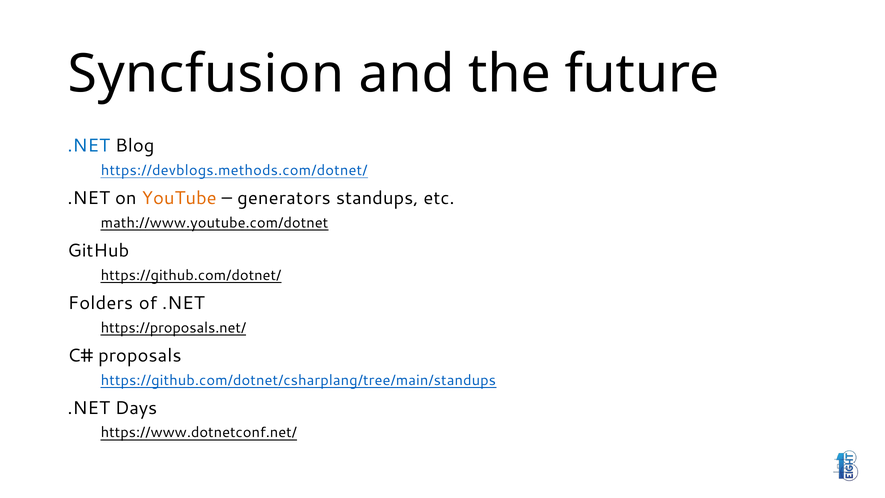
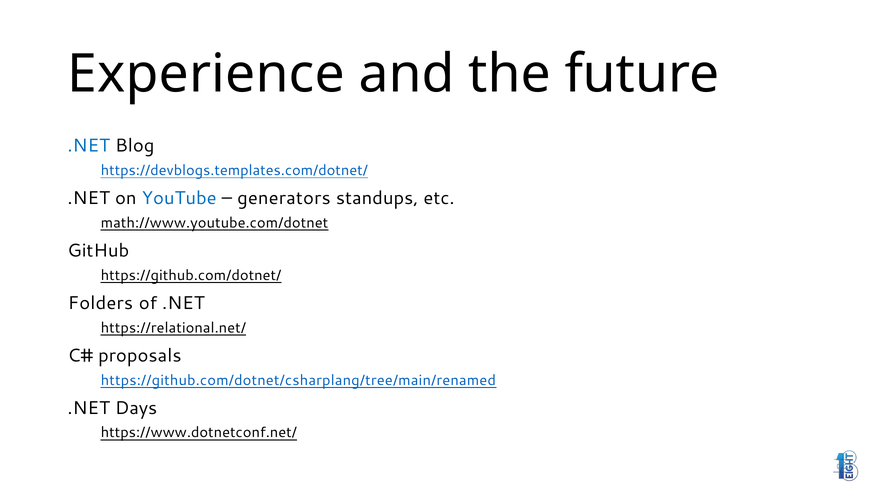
Syncfusion: Syncfusion -> Experience (206, 74)
https://devblogs.methods.com/dotnet/: https://devblogs.methods.com/dotnet/ -> https://devblogs.templates.com/dotnet/ (234, 170)
YouTube colour: orange -> blue (179, 198)
https://proposals.net/: https://proposals.net/ -> https://relational.net/ (173, 328)
https://github.com/dotnet/csharplang/tree/main/standups: https://github.com/dotnet/csharplang/tree/main/standups -> https://github.com/dotnet/csharplang/tree/main/renamed (298, 380)
